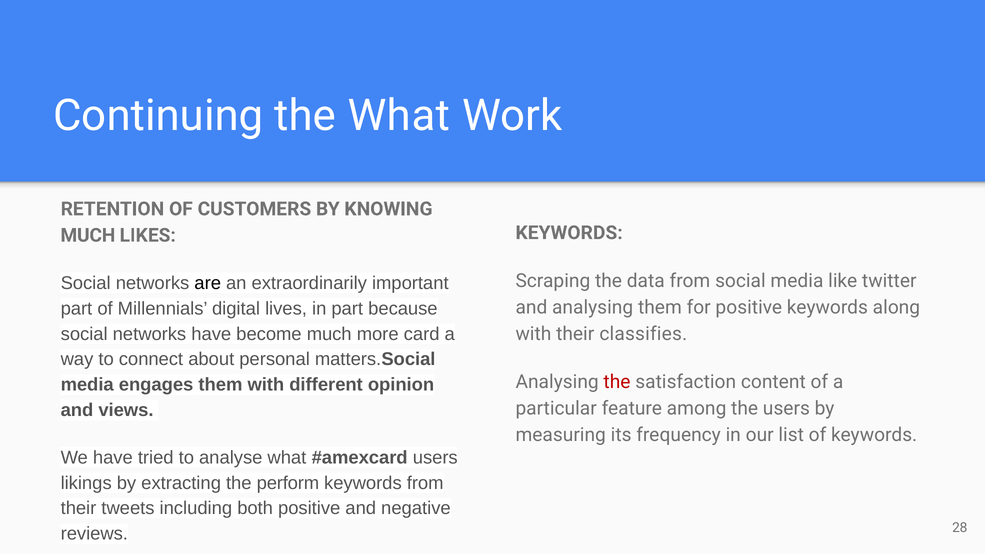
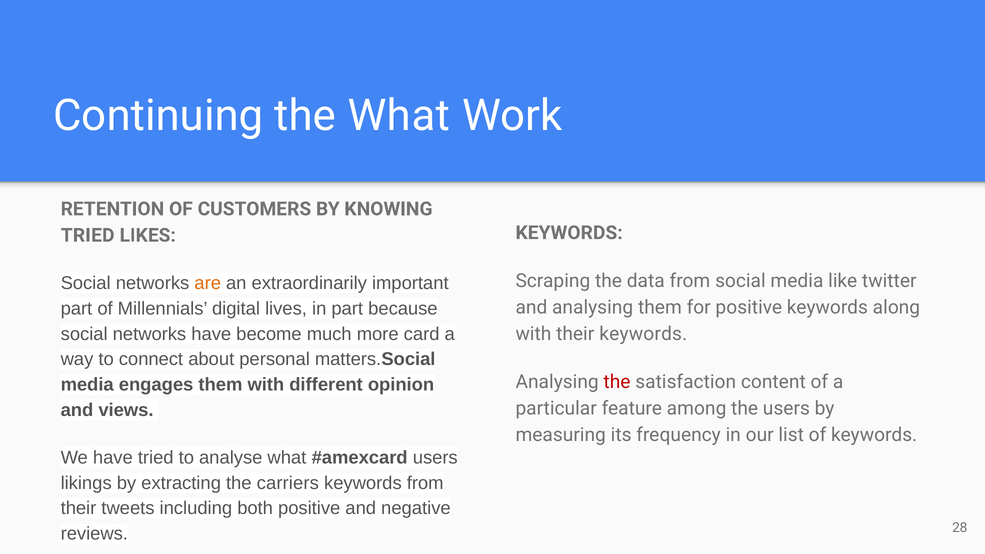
MUCH: MUCH -> TRIED (88, 235)
are colour: black -> orange (208, 283)
their classifies: classifies -> keywords (643, 334)
perform: perform -> carriers (288, 483)
